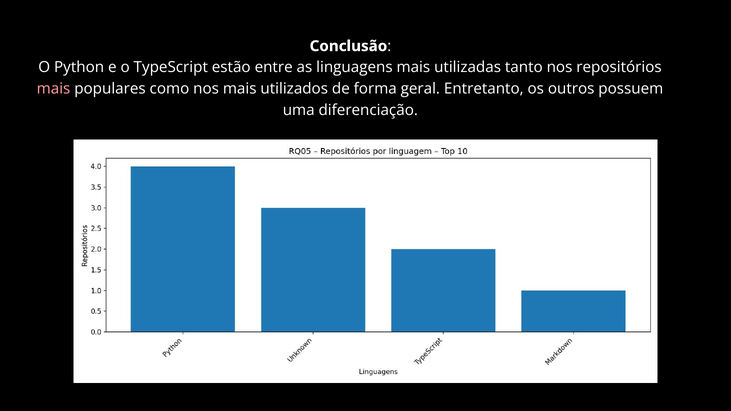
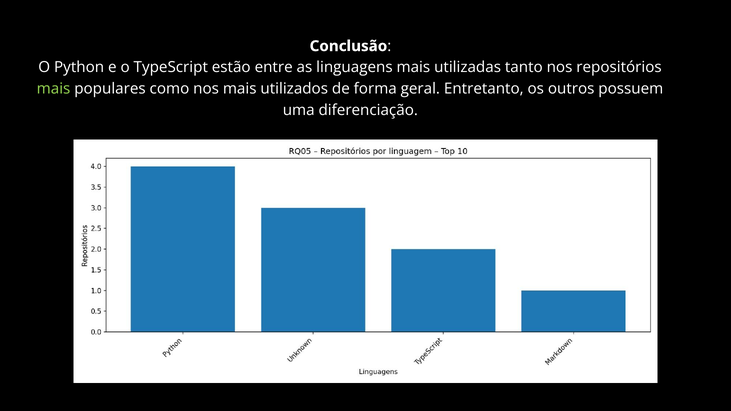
mais colour: pink -> light green (54, 89)
